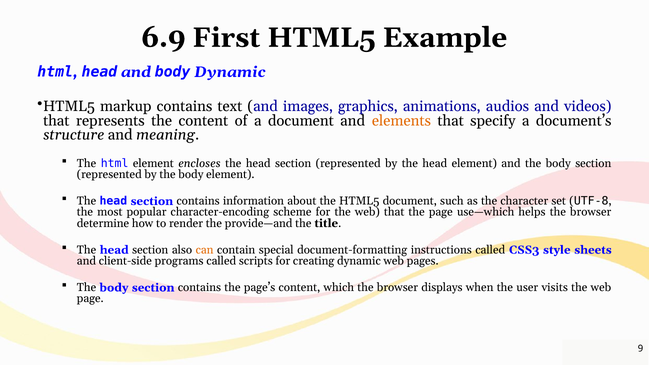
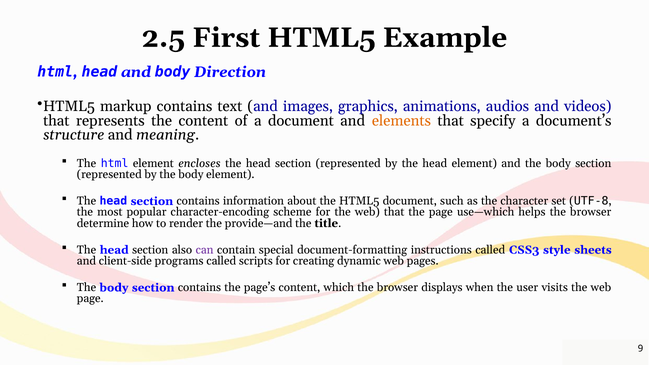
6.9: 6.9 -> 2.5 (163, 38)
body Dynamic: Dynamic -> Direction (230, 72)
can colour: orange -> purple (205, 250)
